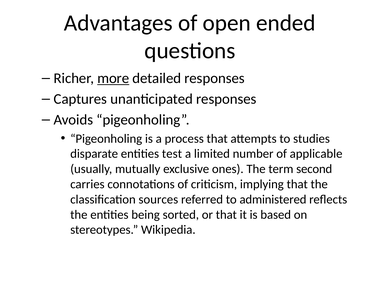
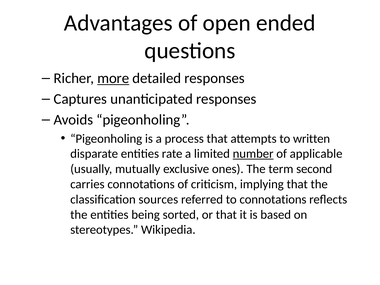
studies: studies -> written (312, 139)
test: test -> rate (172, 154)
number underline: none -> present (253, 154)
to administered: administered -> connotations (273, 199)
